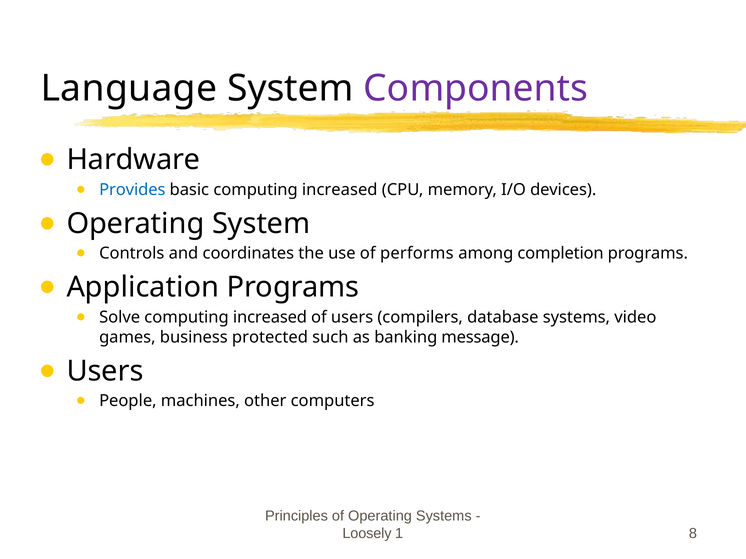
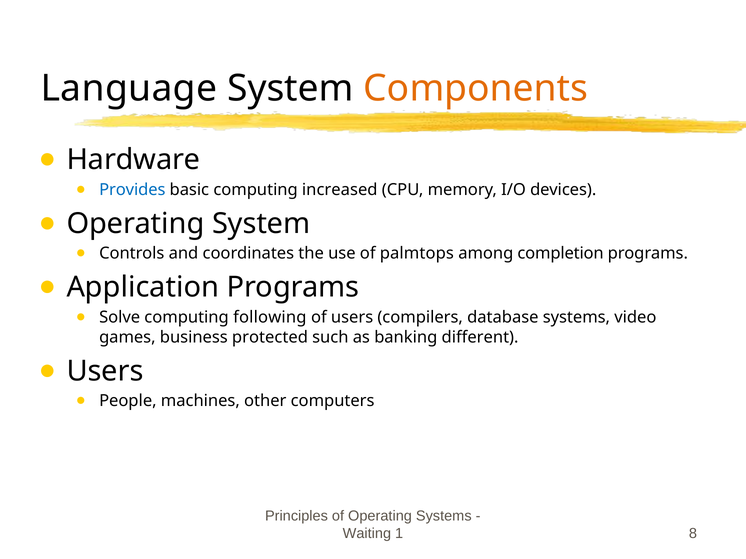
Components colour: purple -> orange (476, 88)
performs: performs -> palmtops (417, 254)
Solve computing increased: increased -> following (270, 317)
message: message -> different (480, 337)
Loosely: Loosely -> Waiting (367, 534)
